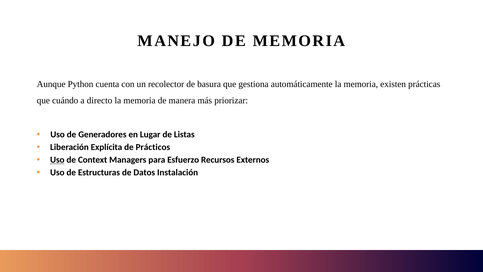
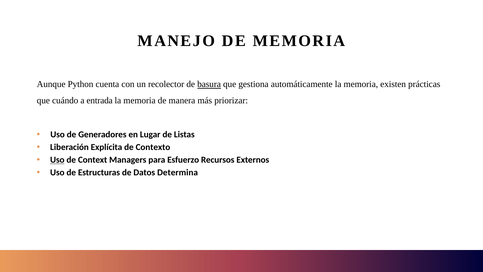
basura underline: none -> present (209, 84)
directo: directo -> entrada (100, 101)
Prácticos: Prácticos -> Contexto (153, 147)
Instalación: Instalación -> Determina (178, 172)
